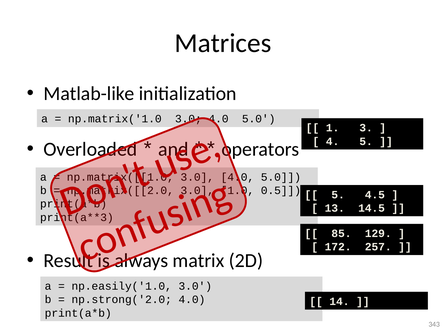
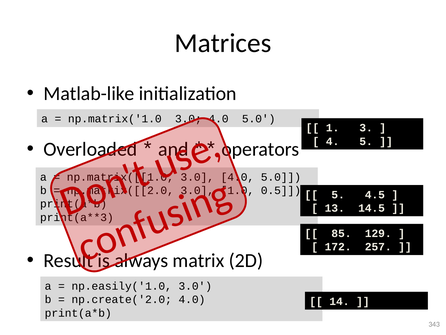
np.strong('2.0: np.strong('2.0 -> np.create('2.0 (122, 299)
